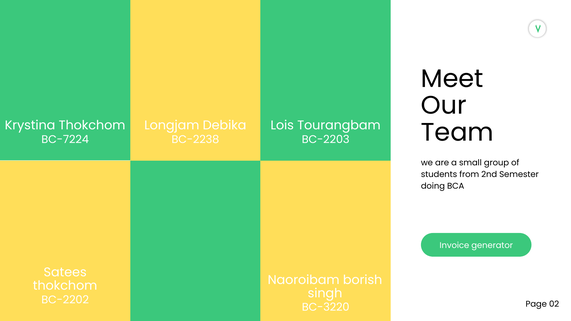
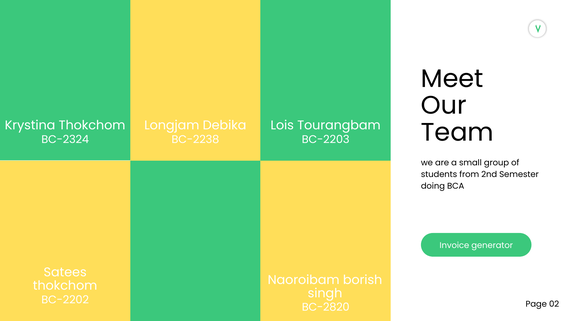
BC-7224: BC-7224 -> BC-2324 (65, 140)
BC-3220: BC-3220 -> BC-2820 (326, 307)
